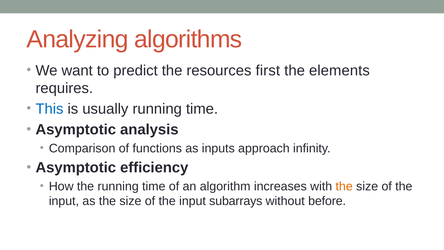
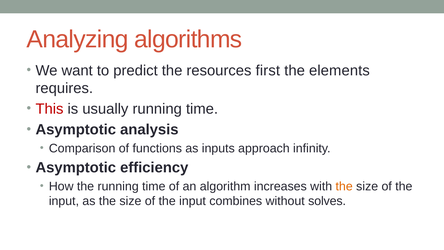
This colour: blue -> red (49, 109)
subarrays: subarrays -> combines (236, 201)
before: before -> solves (327, 201)
